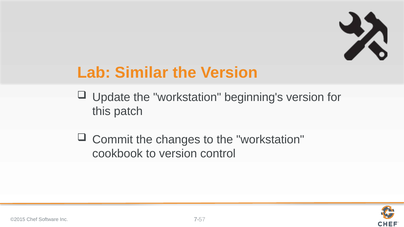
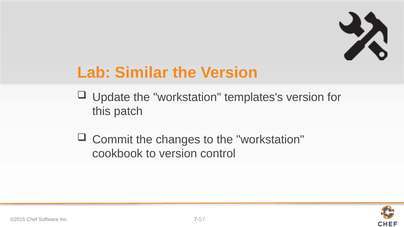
beginning's: beginning's -> templates's (254, 97)
